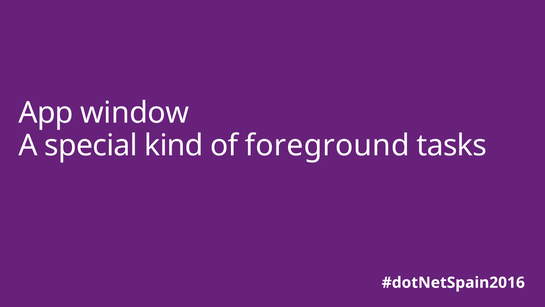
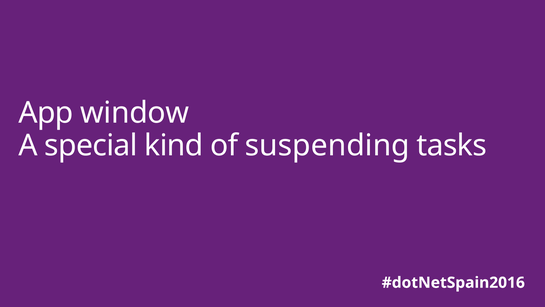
foreground: foreground -> suspending (327, 145)
